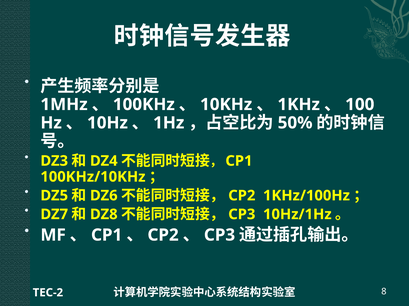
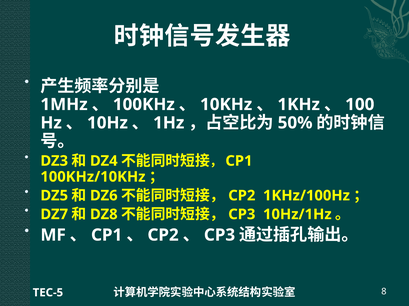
TEC-2: TEC-2 -> TEC-5 (48, 293)
